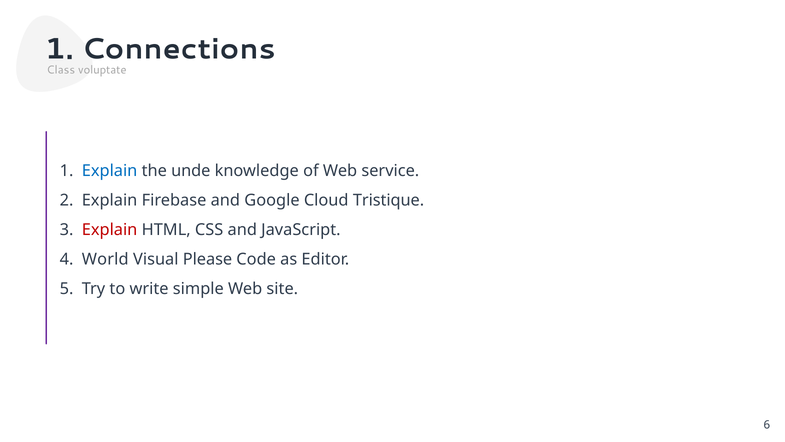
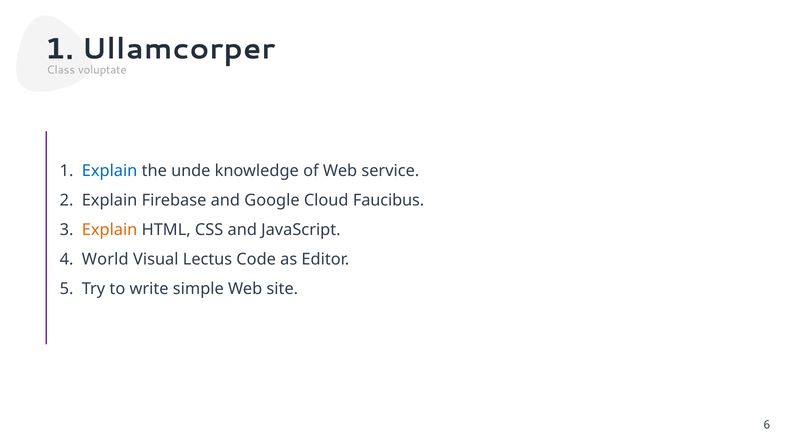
Connections: Connections -> Ullamcorper (179, 49)
Tristique: Tristique -> Faucibus (389, 200)
Explain colour: red -> orange (110, 230)
Please: Please -> Lectus (208, 259)
